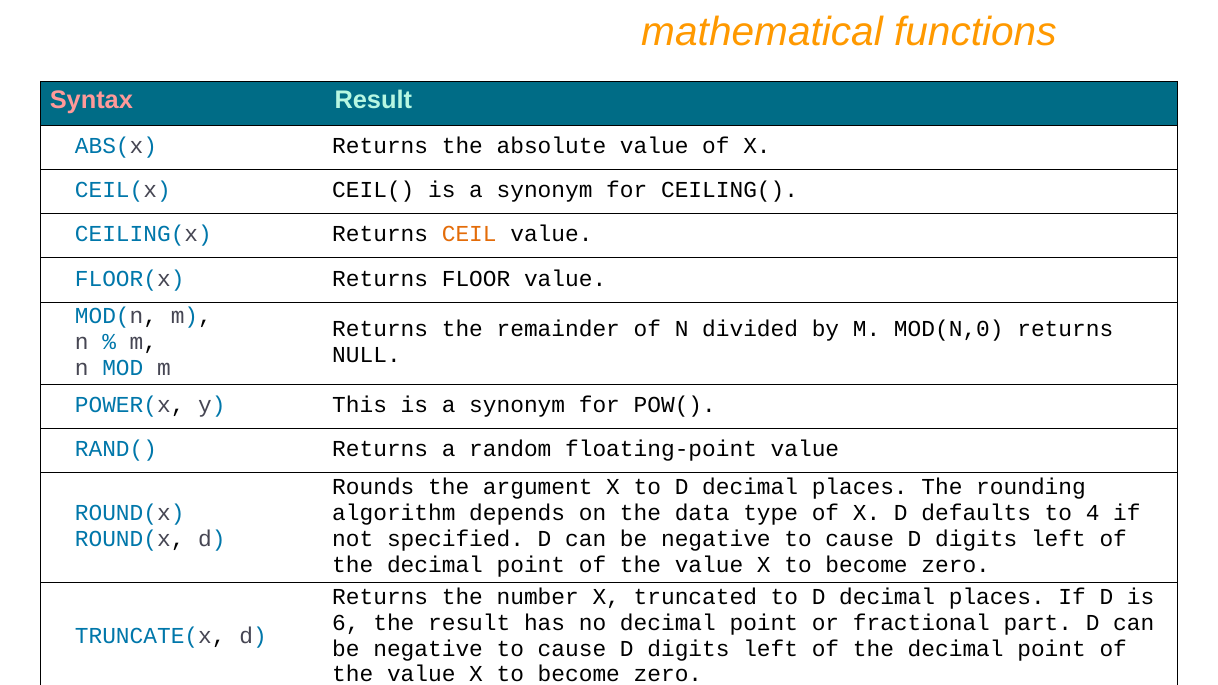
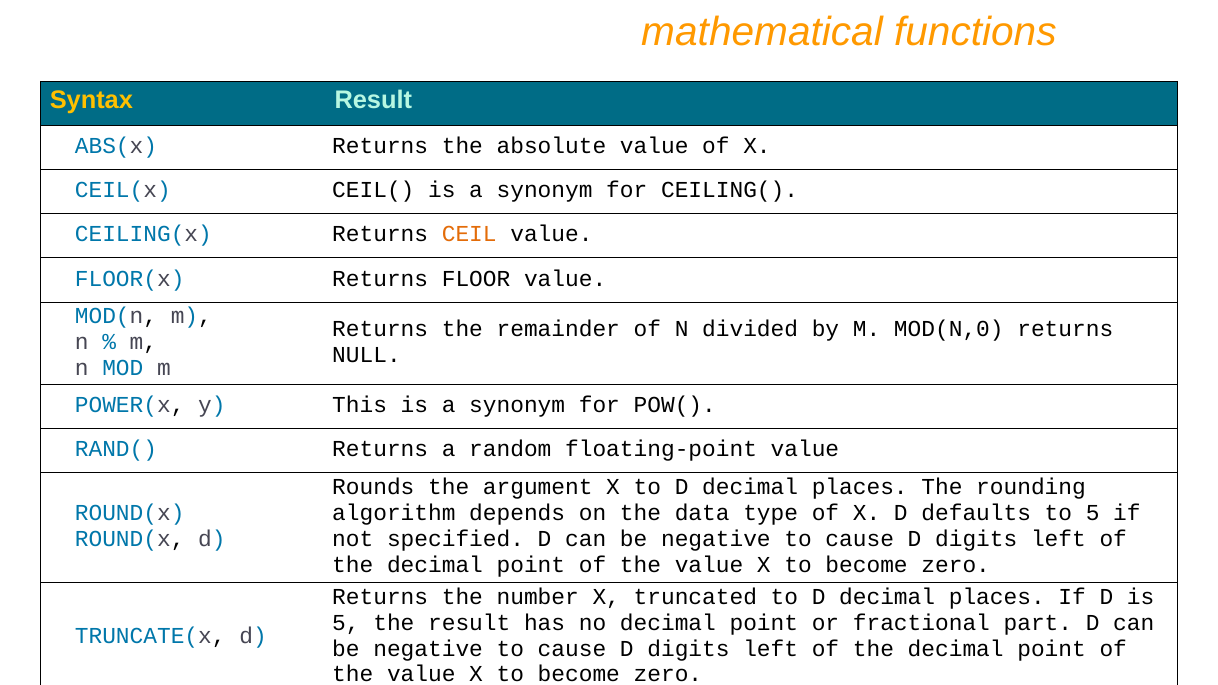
Syntax colour: pink -> yellow (91, 100)
to 4: 4 -> 5 (1093, 513)
6: 6 -> 5 (346, 623)
